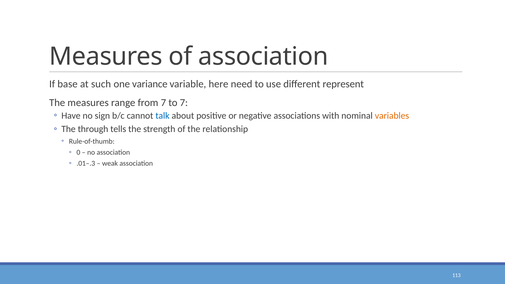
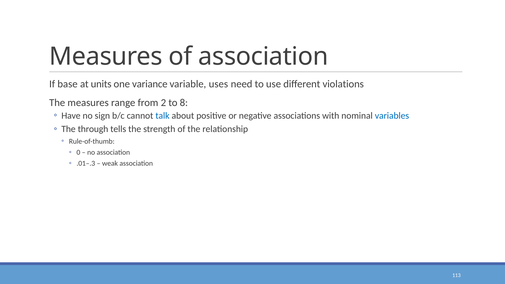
such: such -> units (101, 84)
here: here -> uses (218, 84)
represent: represent -> violations (343, 84)
from 7: 7 -> 2 (163, 103)
to 7: 7 -> 8 (184, 103)
variables colour: orange -> blue (392, 116)
